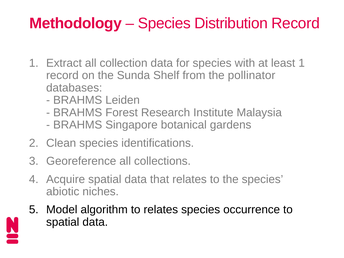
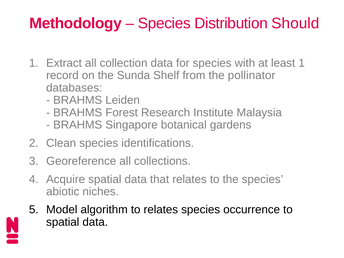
Distribution Record: Record -> Should (295, 23)
